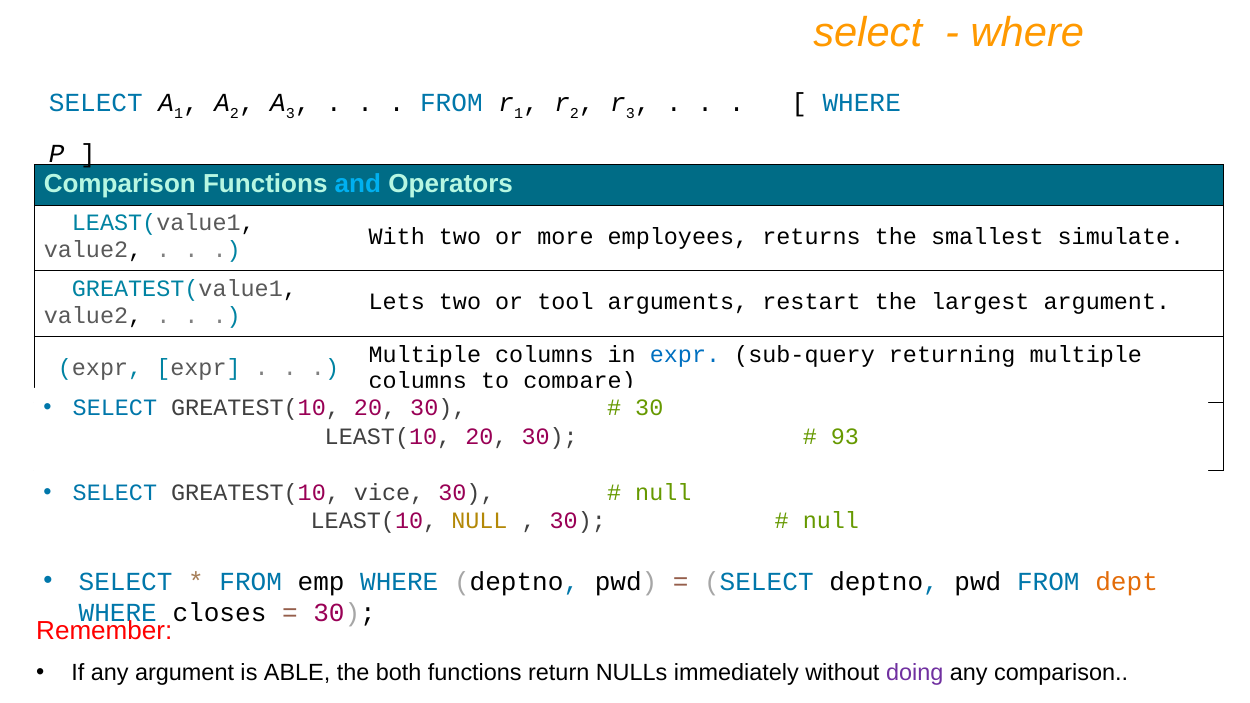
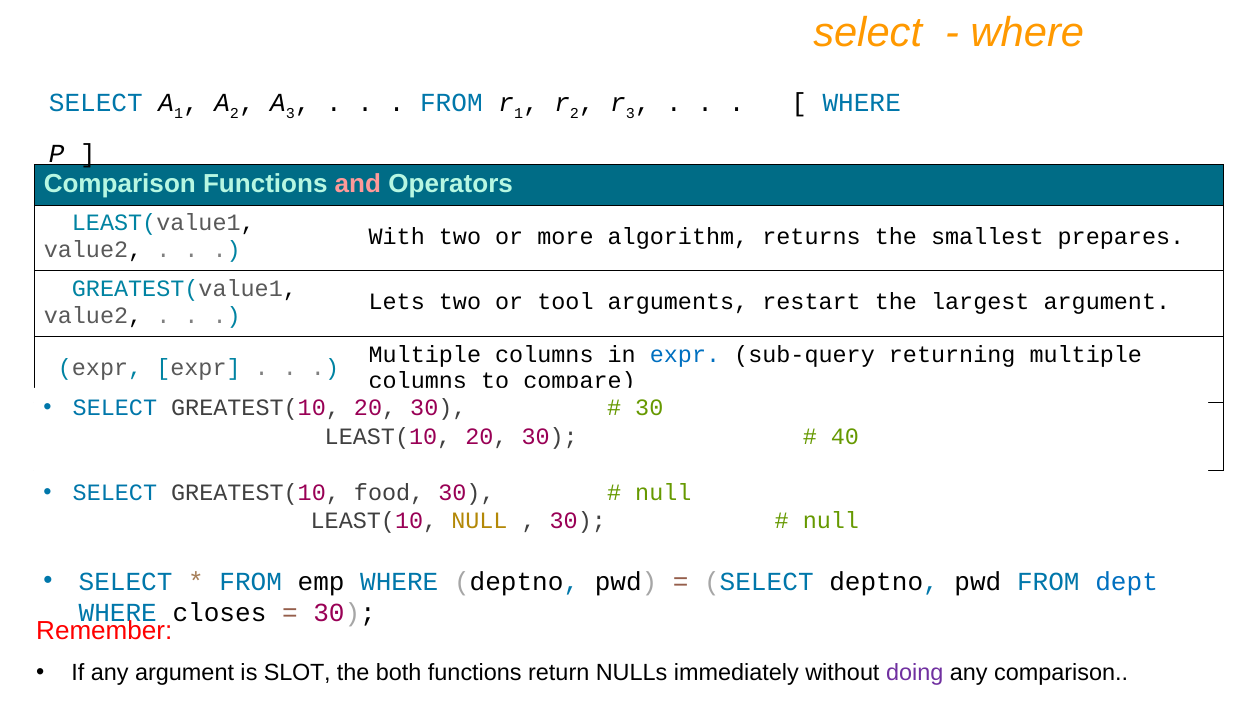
and colour: light blue -> pink (358, 184)
employees: employees -> algorithm (678, 237)
simulate: simulate -> prepares (1121, 237)
93: 93 -> 40 (845, 436)
vice: vice -> food (389, 493)
dept colour: orange -> blue (1127, 582)
ABLE: ABLE -> SLOT (297, 673)
